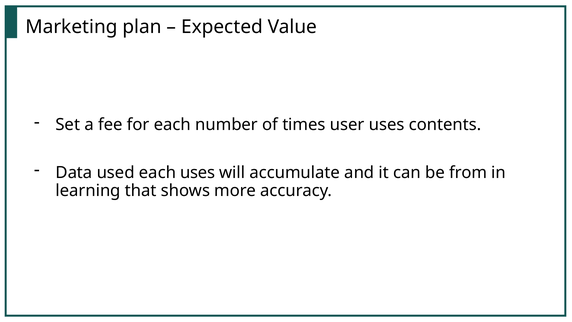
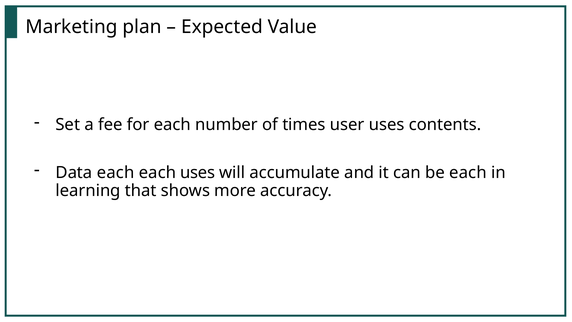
Data used: used -> each (116, 172)
be from: from -> each (468, 172)
